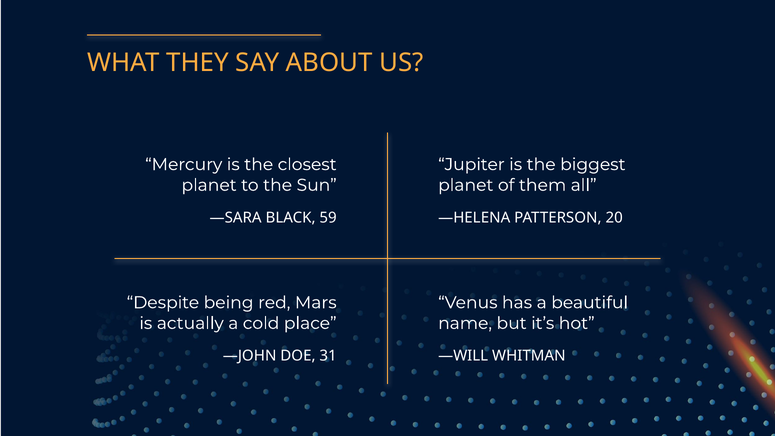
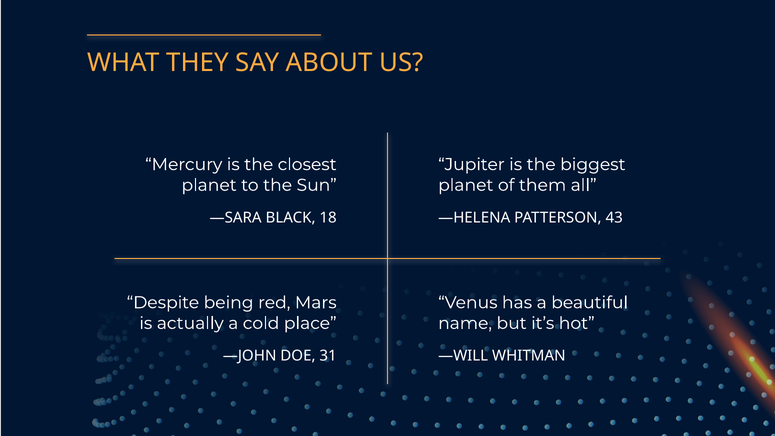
59: 59 -> 18 (328, 218)
20: 20 -> 43 (614, 218)
